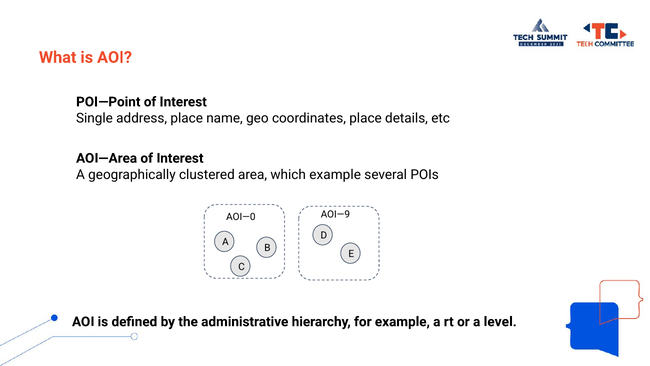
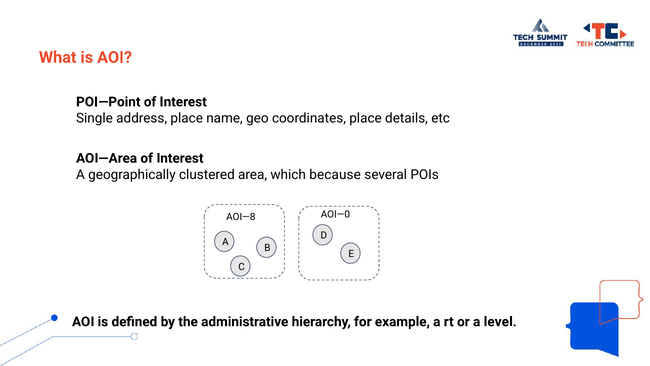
which example: example -> because (335, 174)
AOI—9: AOI—9 -> AOI—0 (335, 214)
AOI—0: AOI—0 -> AOI—8 (241, 217)
